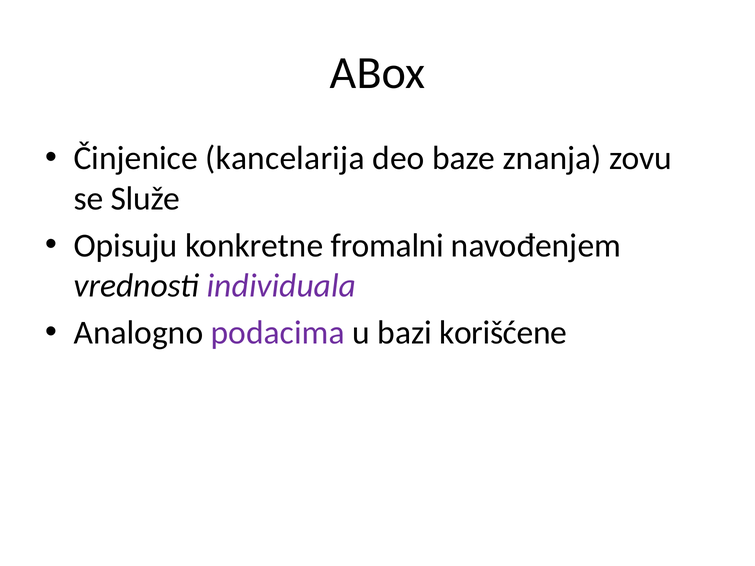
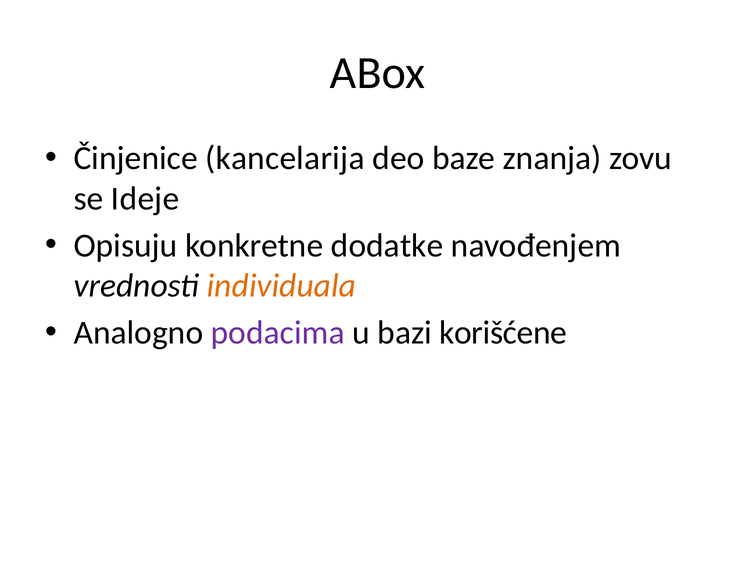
Služe: Služe -> Ideje (145, 199)
fromalni: fromalni -> dodatke (387, 246)
individuala colour: purple -> orange (281, 286)
